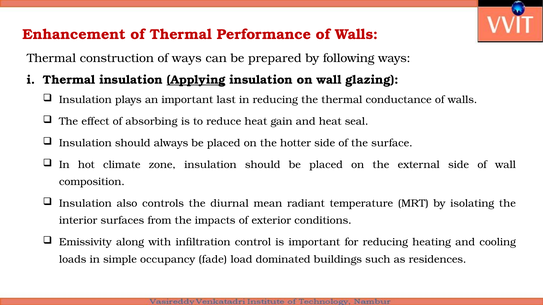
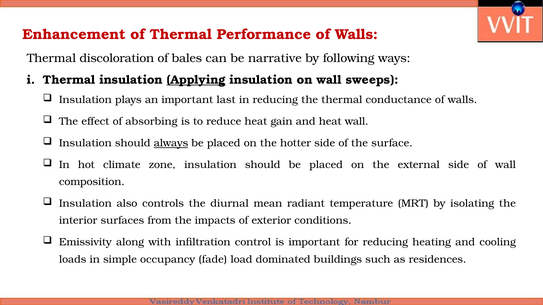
construction: construction -> discoloration (117, 58)
of ways: ways -> bales (187, 58)
prepared: prepared -> narrative (275, 58)
glazing: glazing -> sweeps (372, 80)
heat seal: seal -> wall (357, 122)
always underline: none -> present (171, 143)
